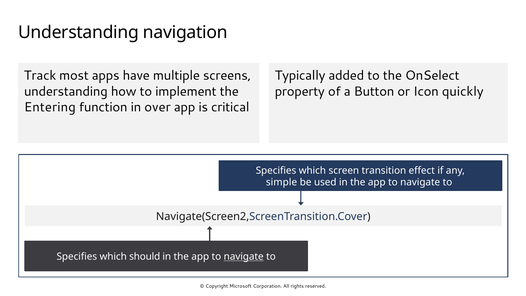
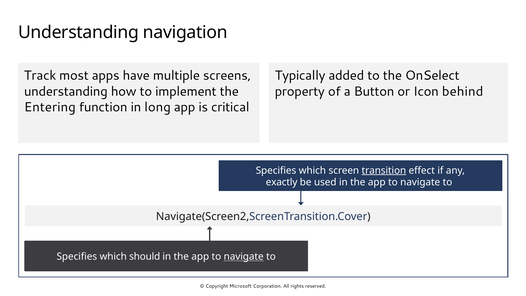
quickly: quickly -> behind (463, 91)
over: over -> long (158, 107)
transition underline: none -> present (384, 170)
simple: simple -> exactly (282, 182)
